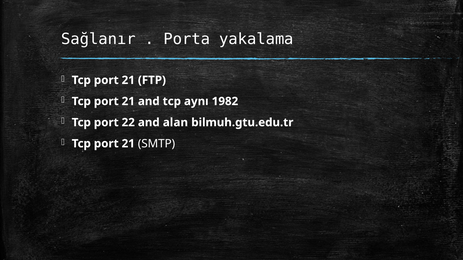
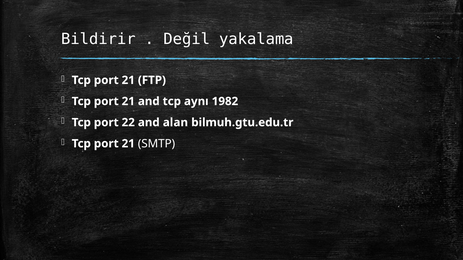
Sağlanır: Sağlanır -> Bildirir (98, 39)
Porta: Porta -> Değil (187, 39)
